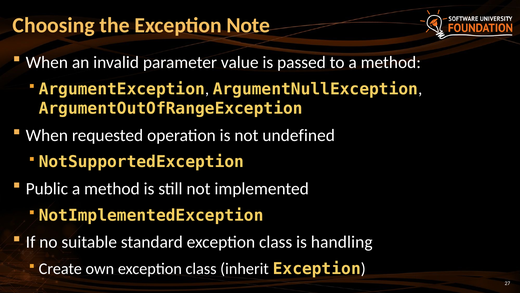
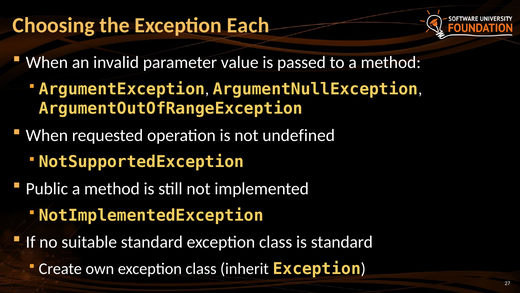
Note: Note -> Each (248, 25)
is handling: handling -> standard (342, 242)
